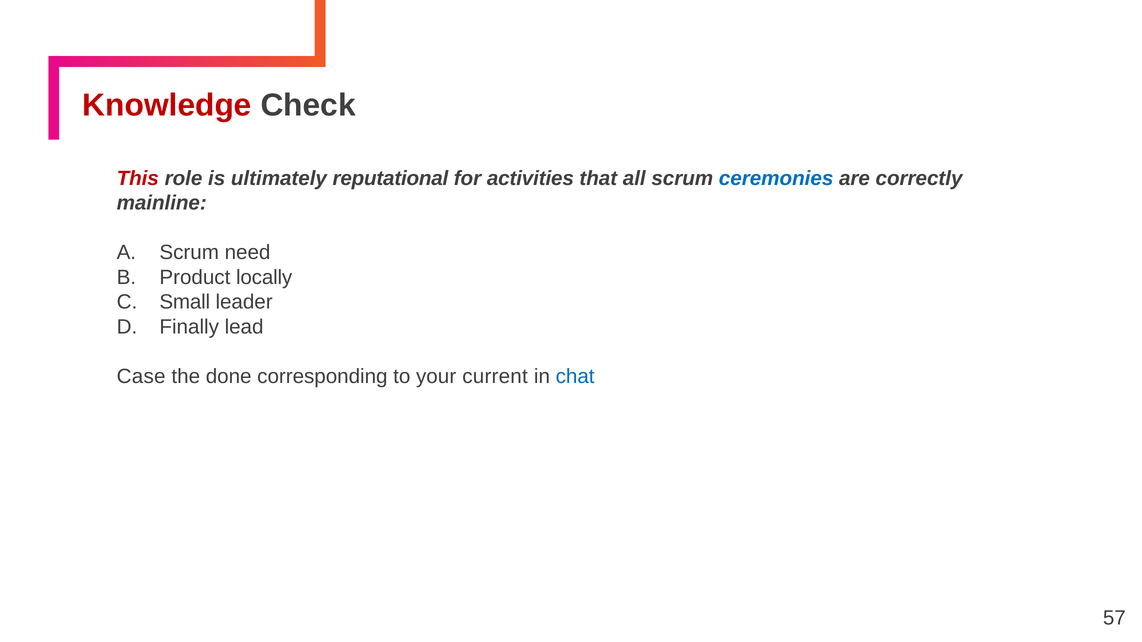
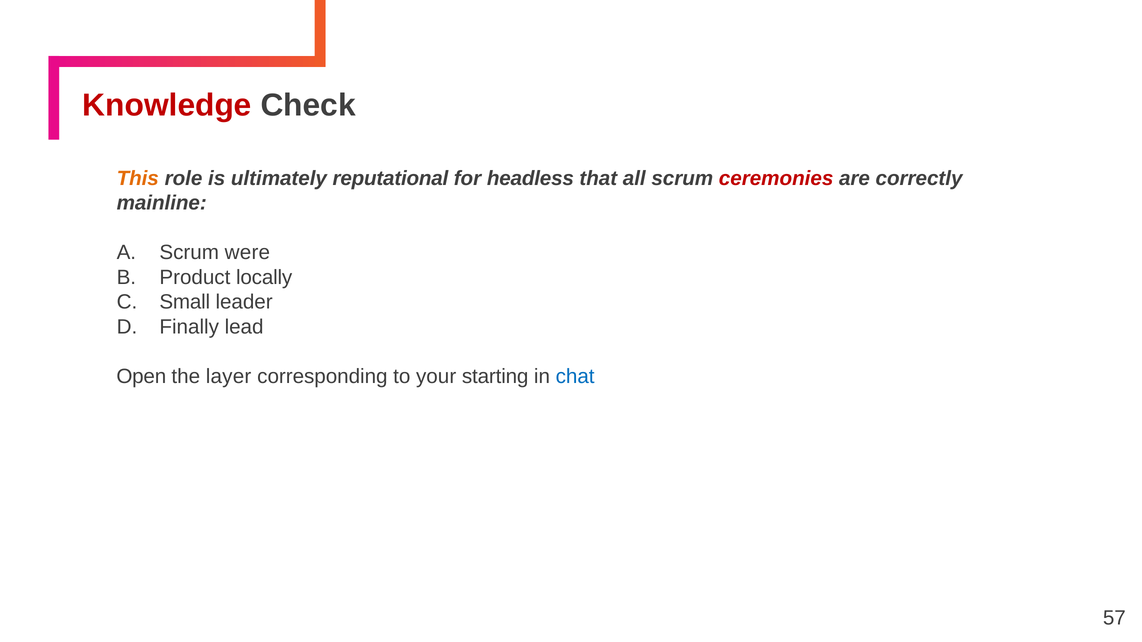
This colour: red -> orange (138, 178)
activities: activities -> headless (530, 178)
ceremonies colour: blue -> red (776, 178)
need: need -> were (247, 253)
Case: Case -> Open (141, 377)
done: done -> layer (229, 377)
current: current -> starting (495, 377)
